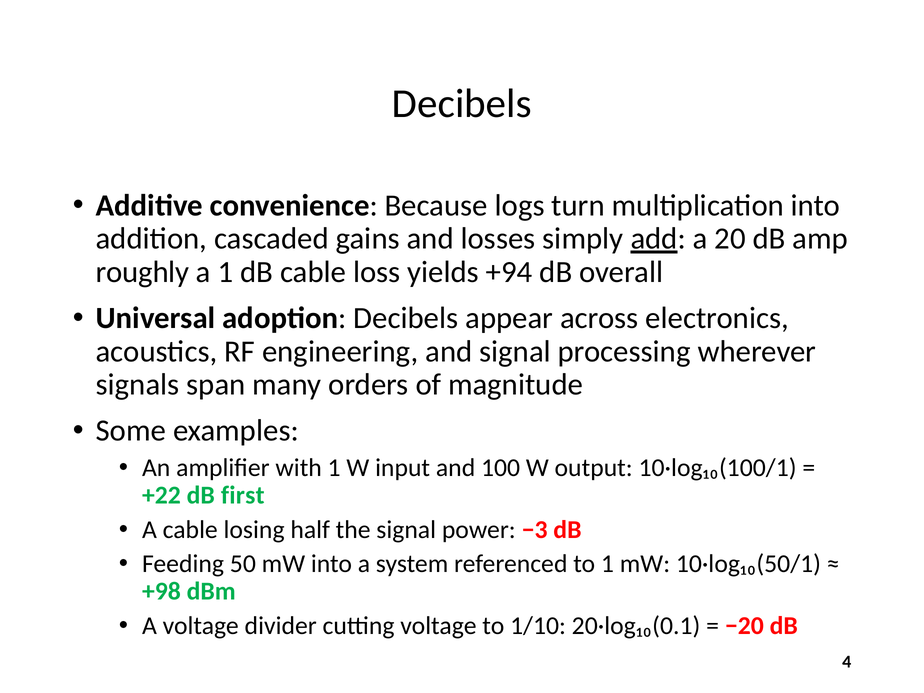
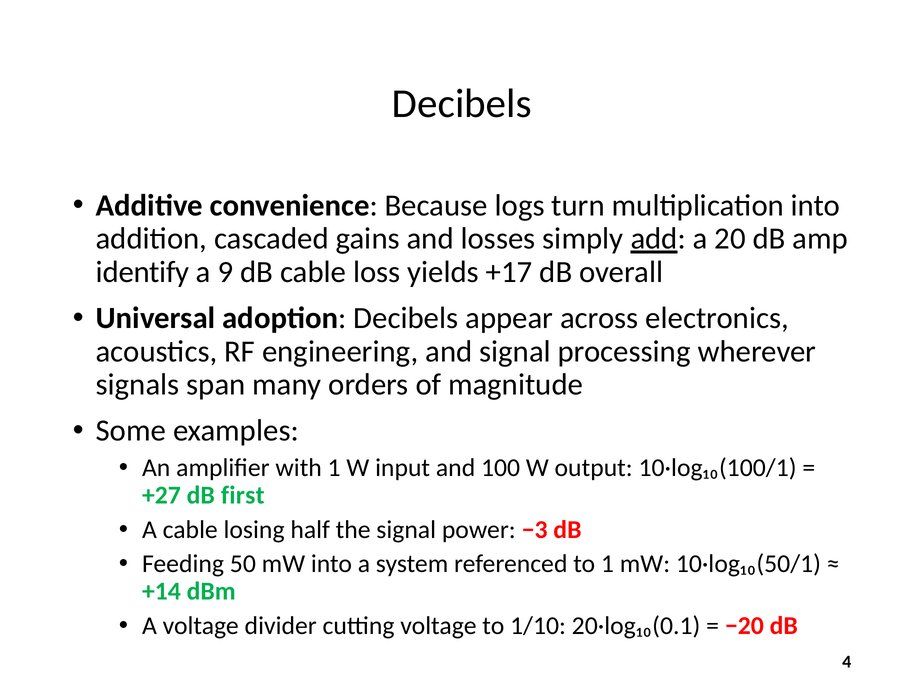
roughly: roughly -> identify (143, 272)
a 1: 1 -> 9 (225, 272)
+94: +94 -> +17 (509, 272)
+22: +22 -> +27 (161, 495)
+98: +98 -> +14 (161, 592)
